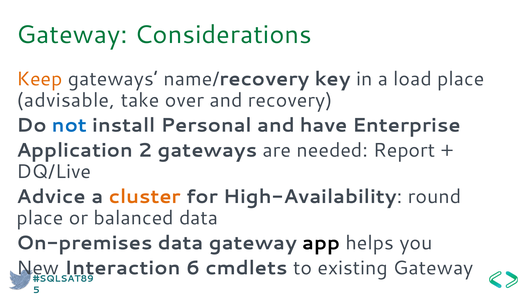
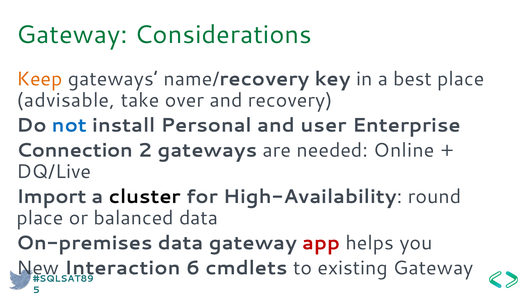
load: load -> best (413, 79)
have: have -> user (323, 125)
Application: Application -> Connection (75, 150)
Report: Report -> Online (404, 150)
Advice: Advice -> Import (51, 197)
cluster colour: orange -> black (145, 197)
app colour: black -> red (321, 243)
